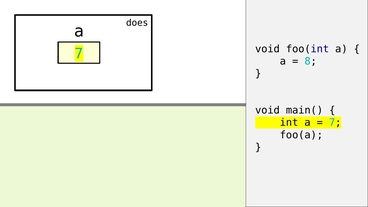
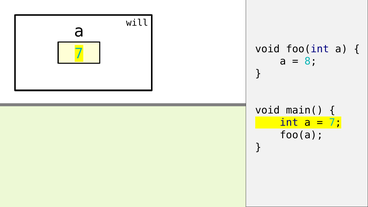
does: does -> will (137, 23)
